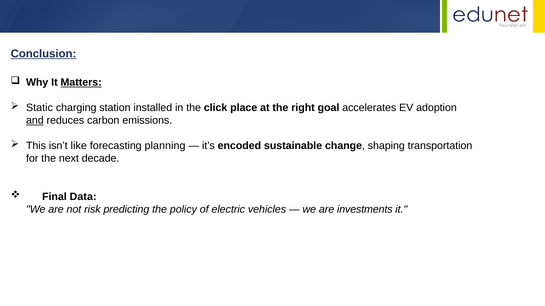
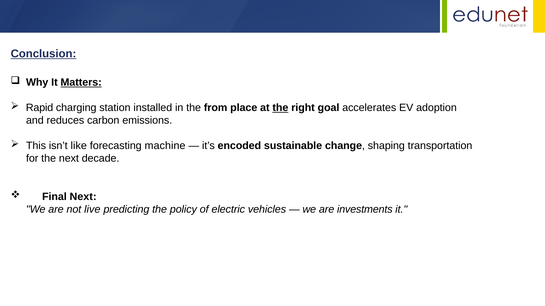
Static: Static -> Rapid (40, 108)
click: click -> from (216, 108)
the underline: none -> present (280, 108)
and underline: present -> none (35, 121)
planning: planning -> machine (165, 146)
Final Data: Data -> Next (83, 197)
risk: risk -> live (92, 210)
